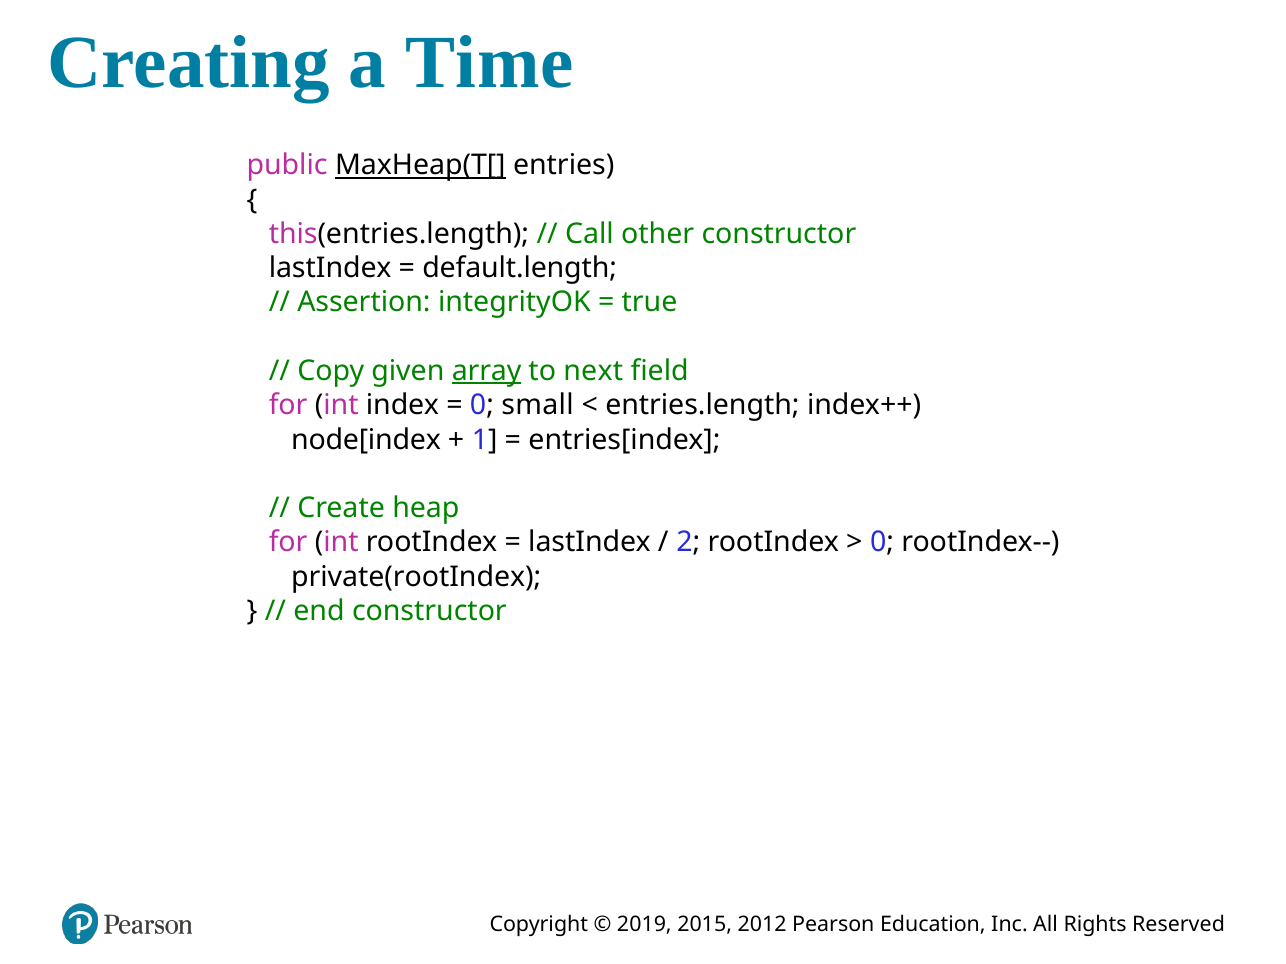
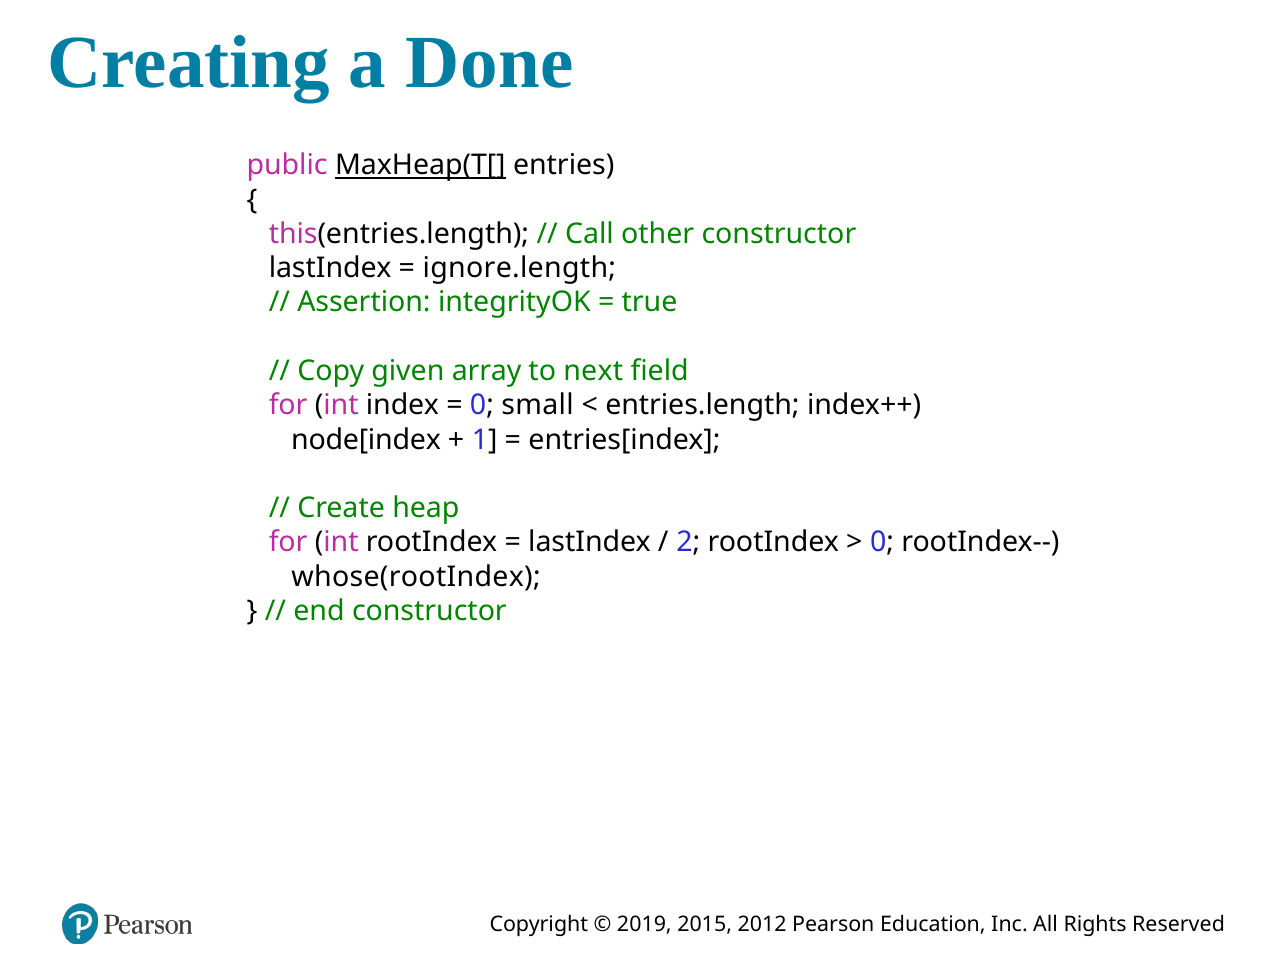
Time: Time -> Done (490, 63)
default.length: default.length -> ignore.length (519, 268)
array underline: present -> none (487, 371)
private(rootIndex: private(rootIndex -> whose(rootIndex (416, 577)
